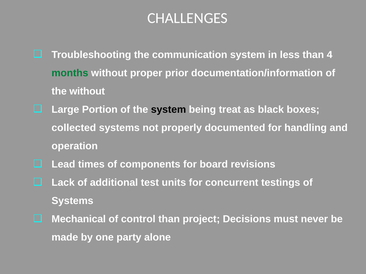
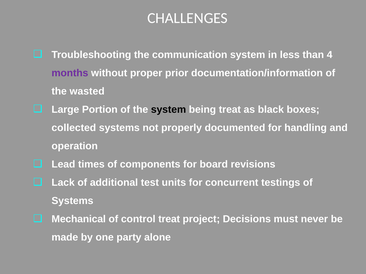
months colour: green -> purple (70, 73)
the without: without -> wasted (87, 91)
control than: than -> treat (169, 219)
